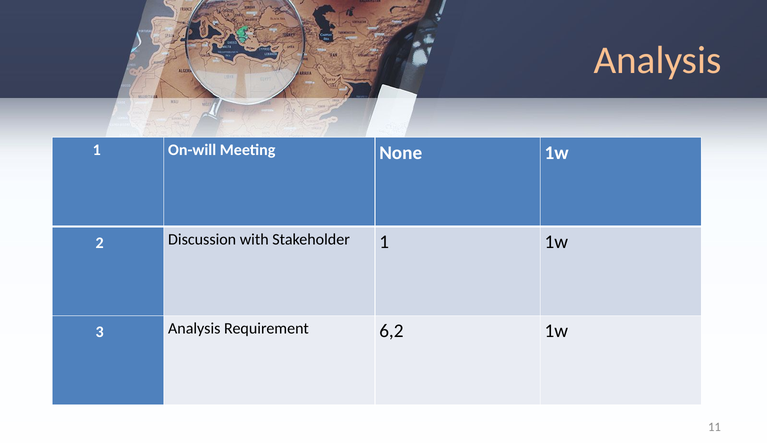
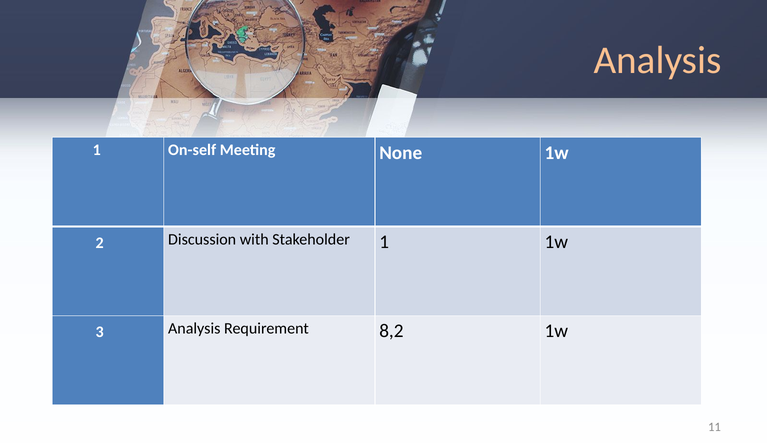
On-will: On-will -> On-self (192, 150)
6,2: 6,2 -> 8,2 (391, 331)
